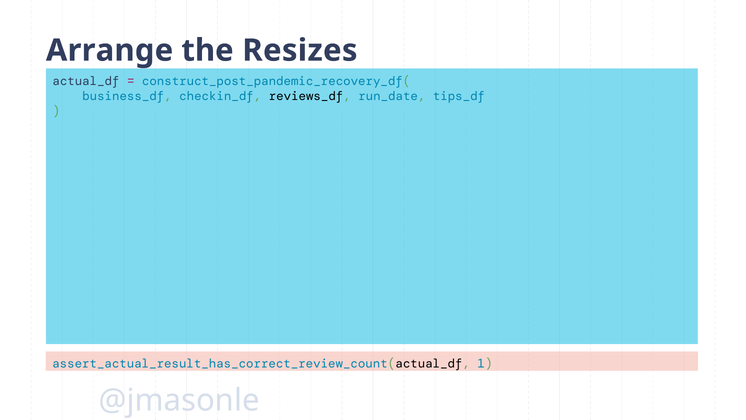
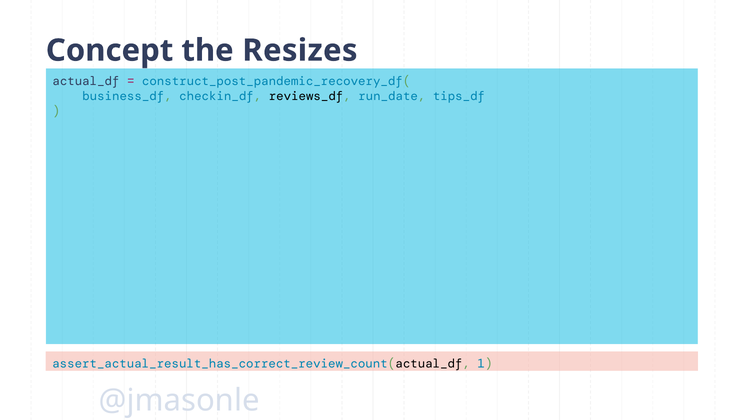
Arrange: Arrange -> Concept (110, 50)
